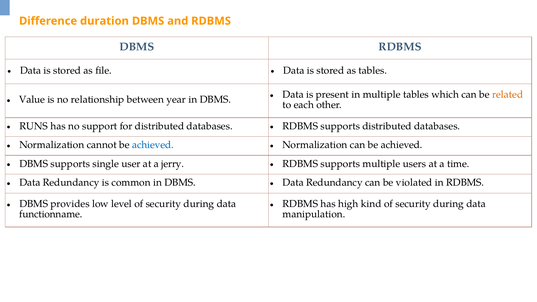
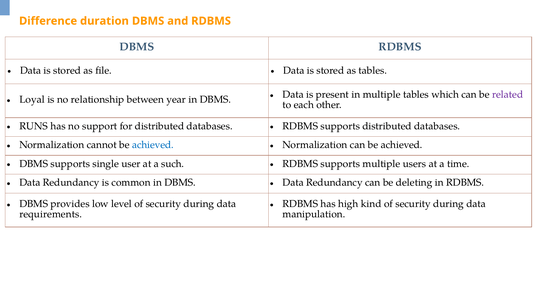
related colour: orange -> purple (508, 95)
Value: Value -> Loyal (32, 100)
jerry: jerry -> such (173, 164)
violated: violated -> deleting (414, 183)
functionname: functionname -> requirements (51, 214)
